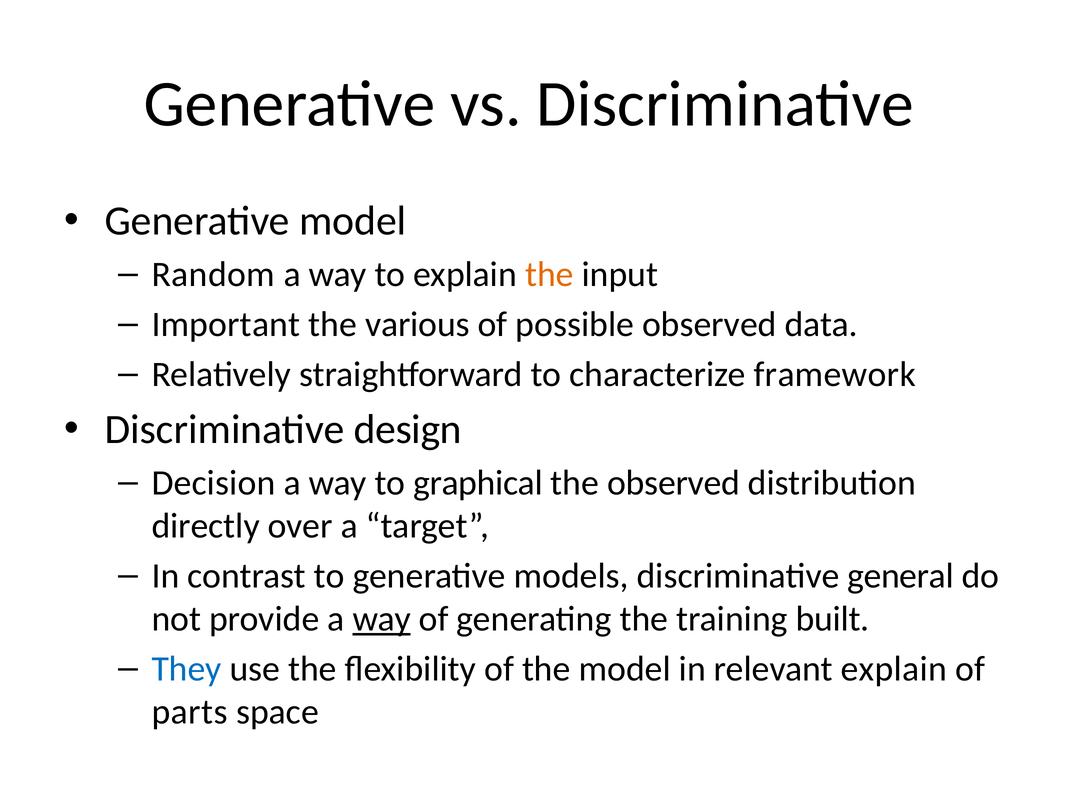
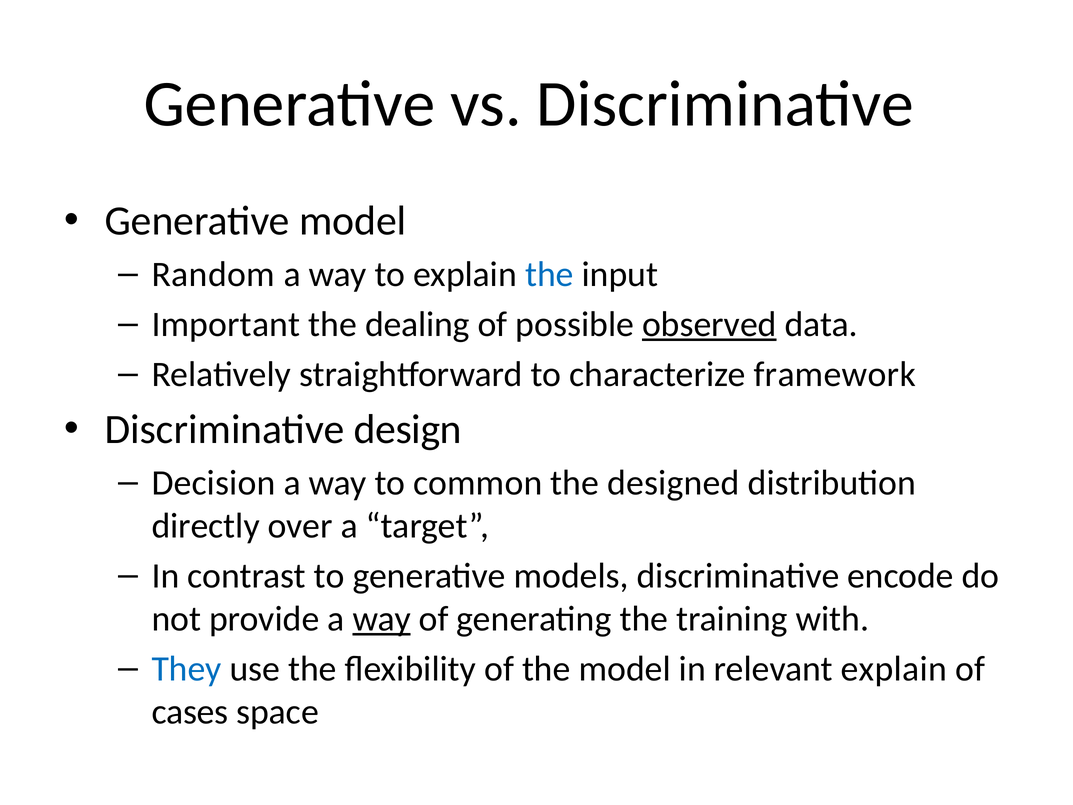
the colour: orange -> blue (549, 274)
various: various -> dealing (417, 324)
observed underline: none -> present (709, 324)
graphical: graphical -> common (478, 483)
the observed: observed -> designed (673, 483)
general: general -> encode (900, 576)
built: built -> with (832, 619)
parts: parts -> cases (190, 712)
